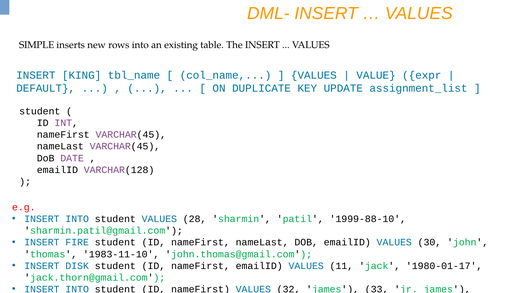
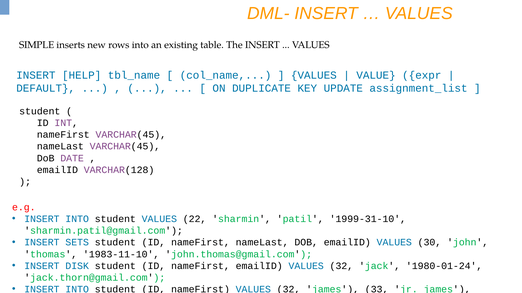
KING: KING -> HELP (82, 75)
28: 28 -> 22 (195, 219)
1999-88-10: 1999-88-10 -> 1999-31-10 (368, 219)
FIRE: FIRE -> SETS (77, 243)
emailID VALUES 11: 11 -> 32 (341, 266)
1980-01-17: 1980-01-17 -> 1980-01-24 (444, 266)
